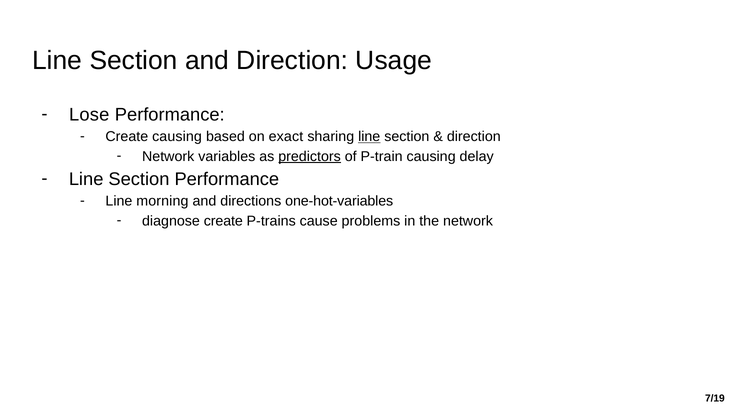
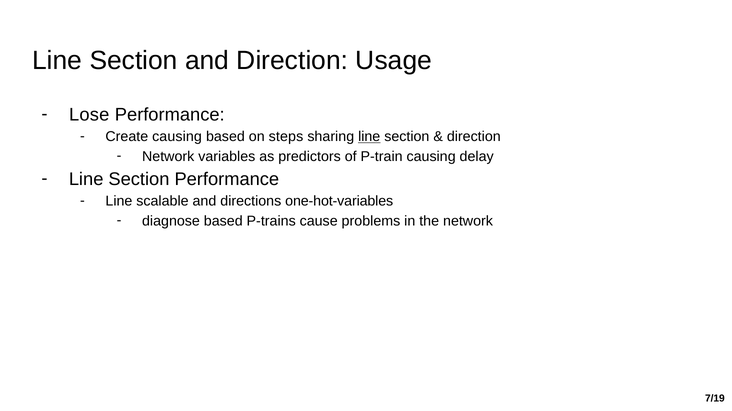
exact: exact -> steps (286, 137)
predictors underline: present -> none (310, 157)
morning: morning -> scalable (162, 202)
diagnose create: create -> based (223, 221)
